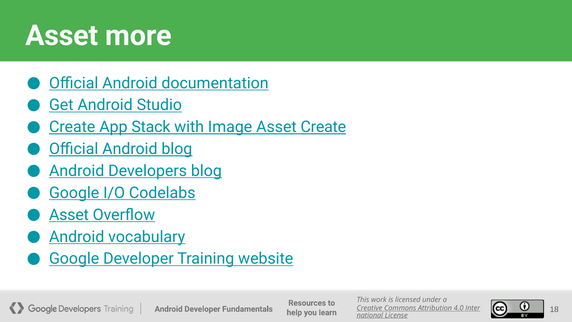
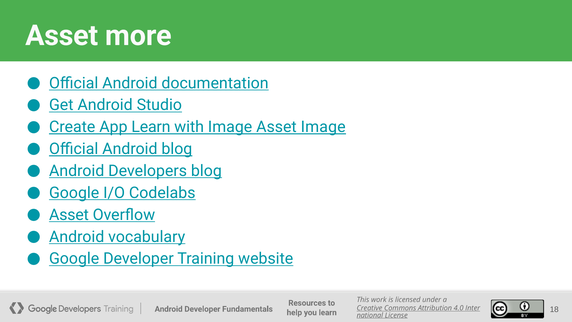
App Stack: Stack -> Learn (151, 127)
Asset Create: Create -> Image (323, 127)
